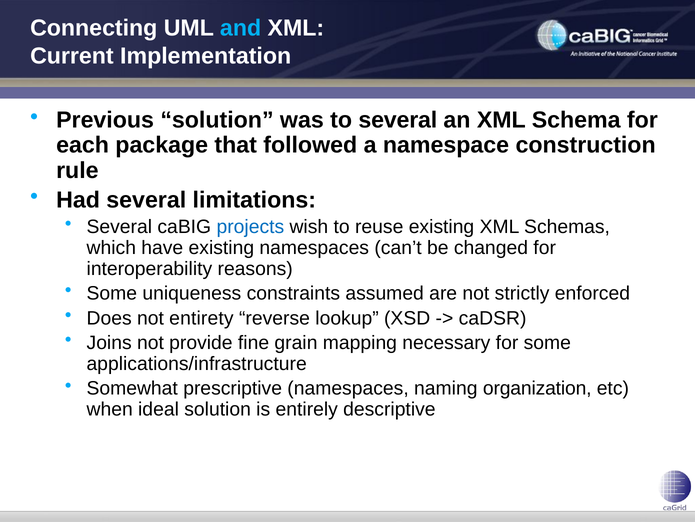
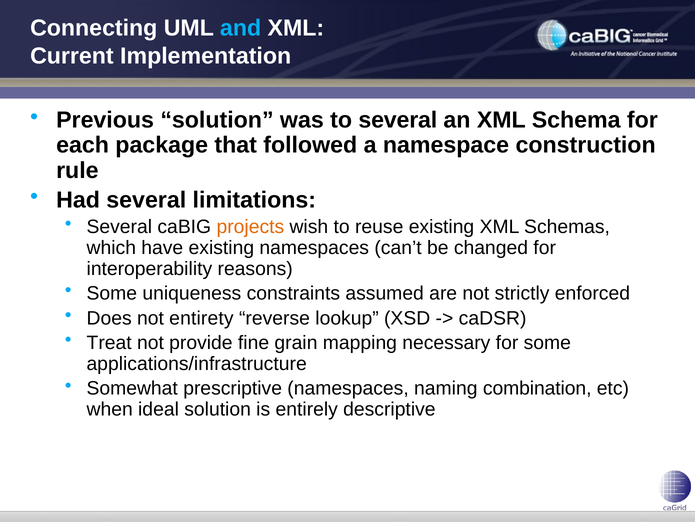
projects colour: blue -> orange (250, 227)
Joins: Joins -> Treat (109, 342)
organization: organization -> combination (537, 388)
